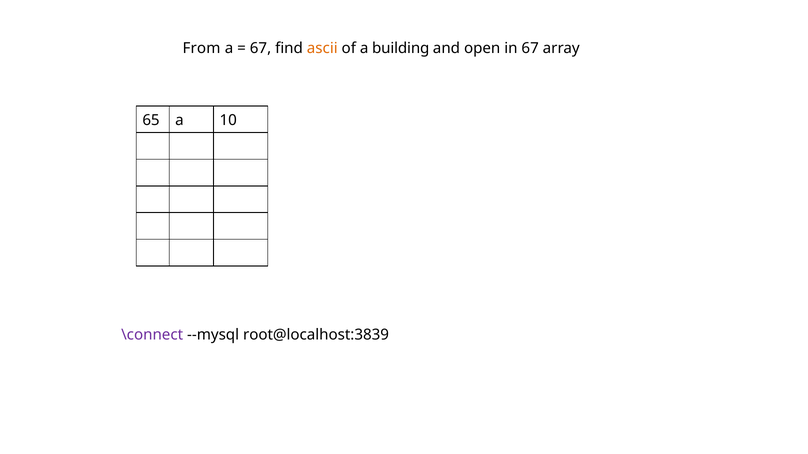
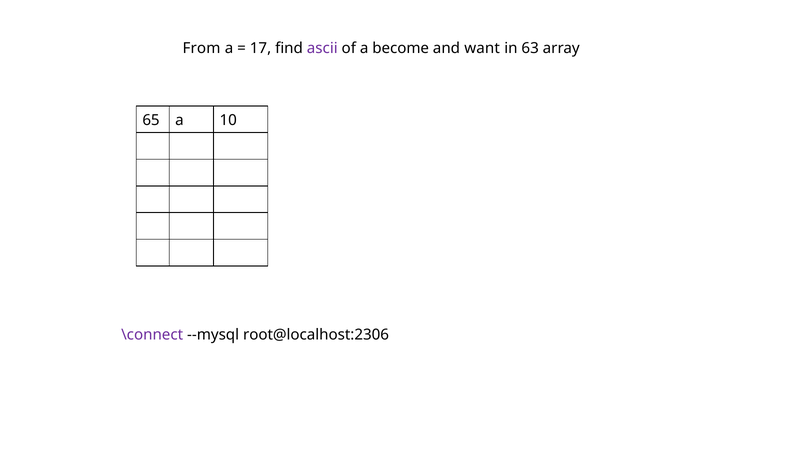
67: 67 -> 17 (261, 48)
ascii colour: orange -> purple (322, 48)
building: building -> become (401, 48)
open: open -> want (482, 48)
in 67: 67 -> 63 (530, 48)
root@localhost:3839: root@localhost:3839 -> root@localhost:2306 (316, 335)
